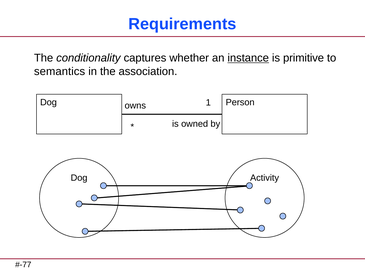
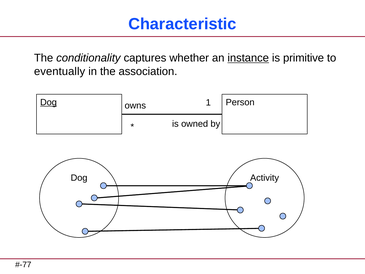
Requirements: Requirements -> Characteristic (182, 24)
semantics: semantics -> eventually (60, 71)
Dog underline: none -> present (49, 102)
